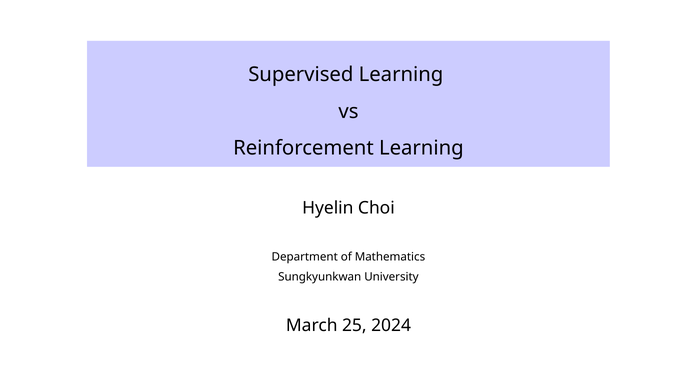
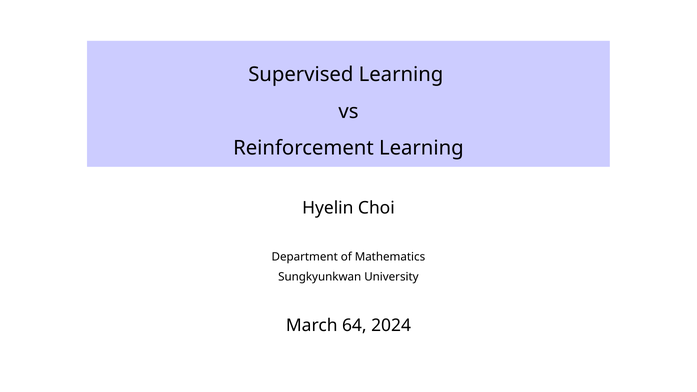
25: 25 -> 64 (354, 326)
